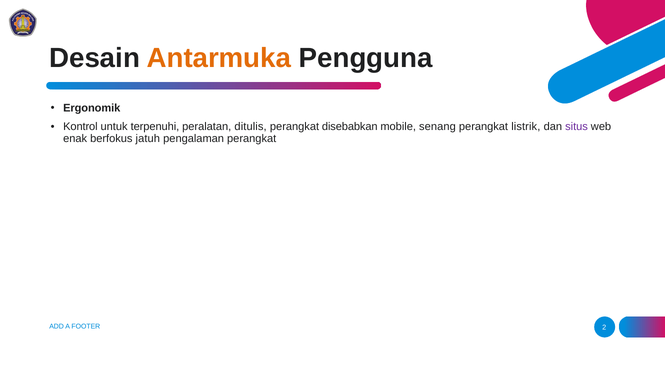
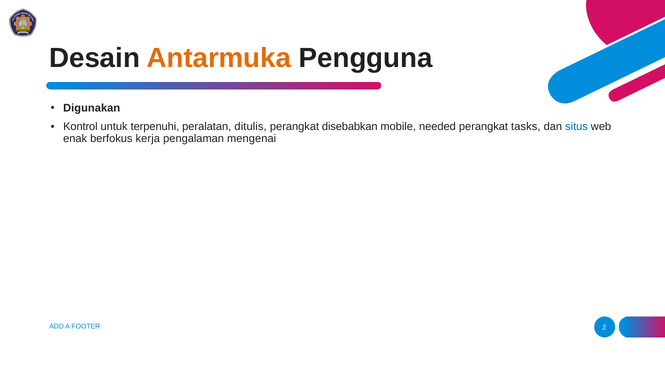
Ergonomik: Ergonomik -> Digunakan (92, 108)
senang: senang -> needed (437, 127)
listrik: listrik -> tasks (526, 127)
situs colour: purple -> blue (577, 127)
jatuh: jatuh -> kerja (148, 139)
pengalaman perangkat: perangkat -> mengenai (252, 139)
